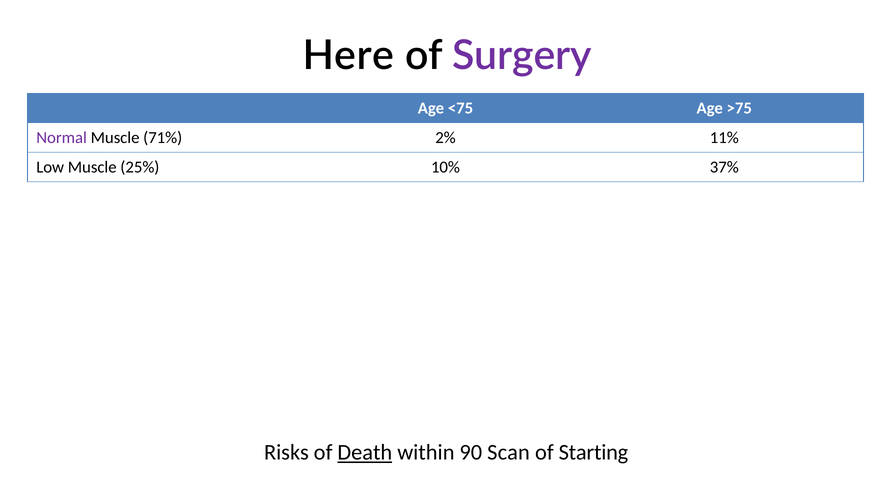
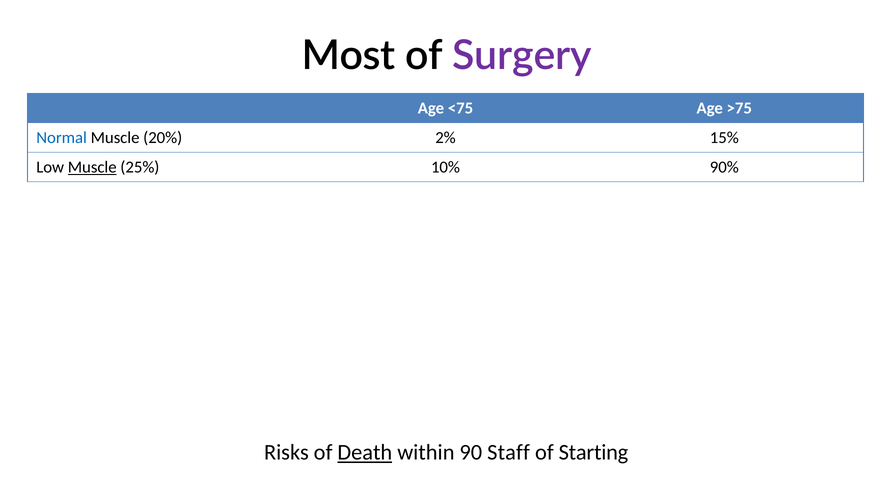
Here: Here -> Most (349, 55)
Normal colour: purple -> blue (62, 138)
71%: 71% -> 20% (163, 138)
11%: 11% -> 15% (724, 138)
Muscle underline: none -> present (92, 167)
37%: 37% -> 90% (724, 167)
Scan: Scan -> Staff (509, 452)
